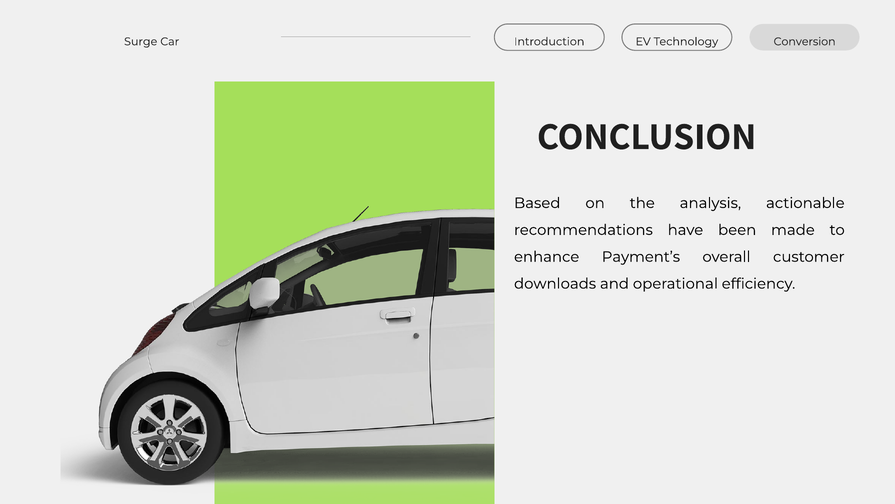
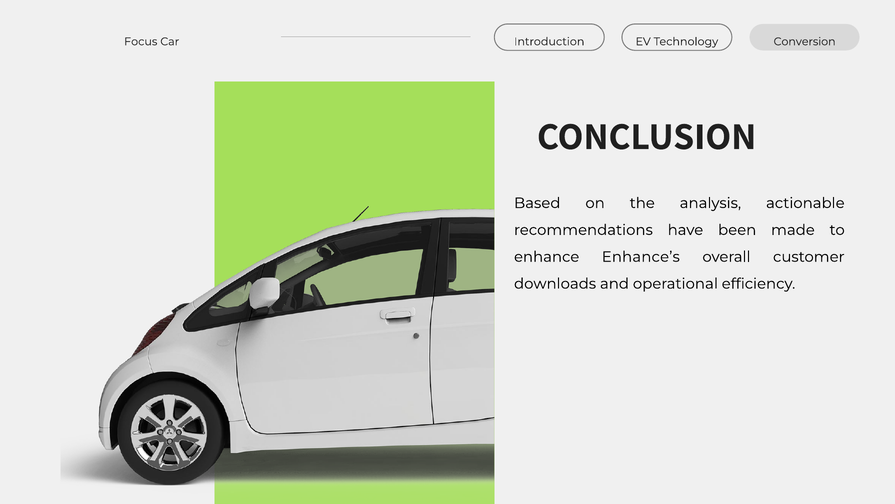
Surge: Surge -> Focus (141, 42)
Payment’s: Payment’s -> Enhance’s (641, 257)
